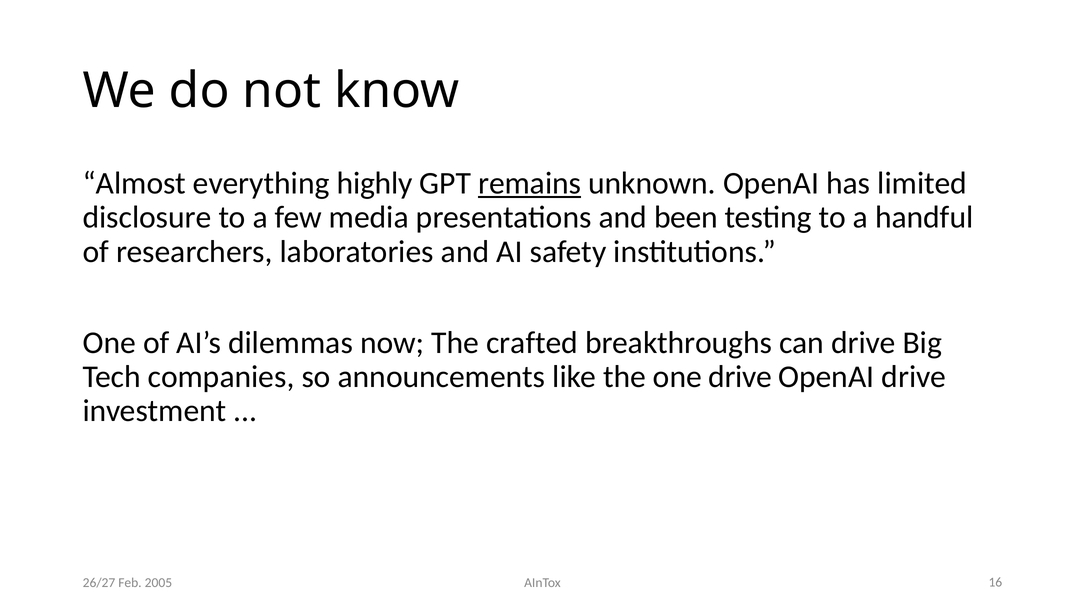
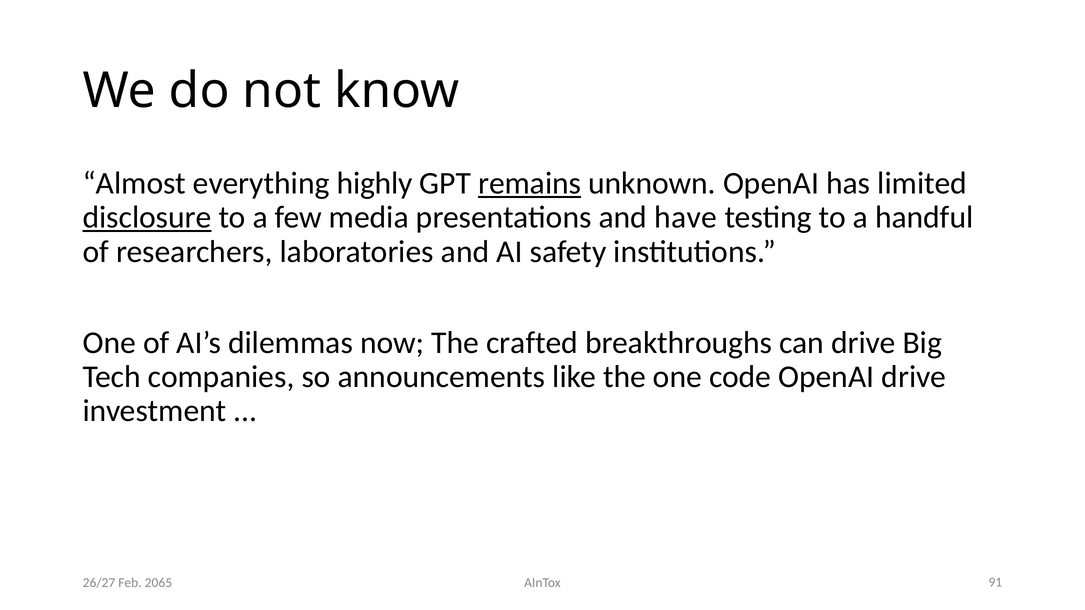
disclosure underline: none -> present (147, 218)
been: been -> have (686, 218)
one drive: drive -> code (740, 377)
2005: 2005 -> 2065 (158, 583)
16: 16 -> 91 (995, 583)
